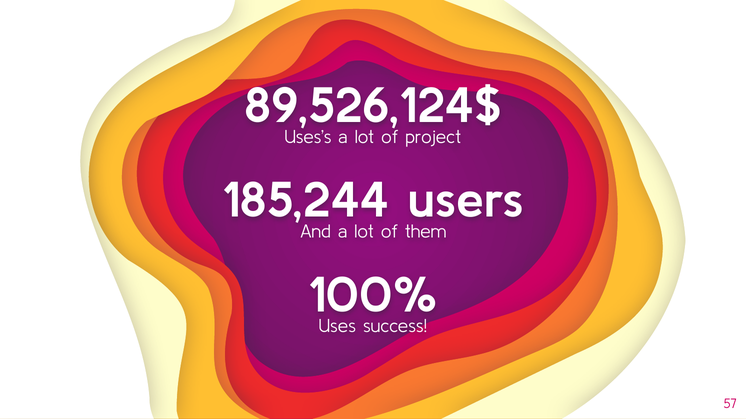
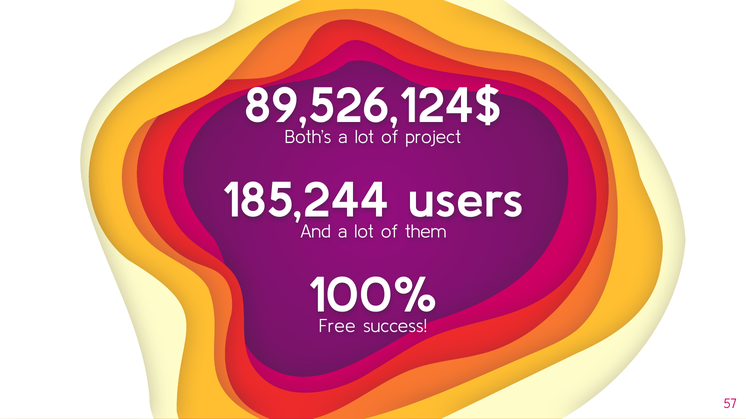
Uses’s: Uses’s -> Both’s (308, 137)
Uses: Uses -> Free (337, 327)
